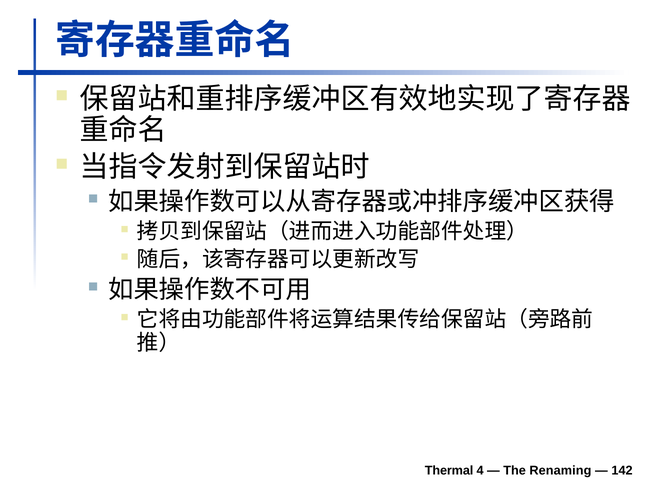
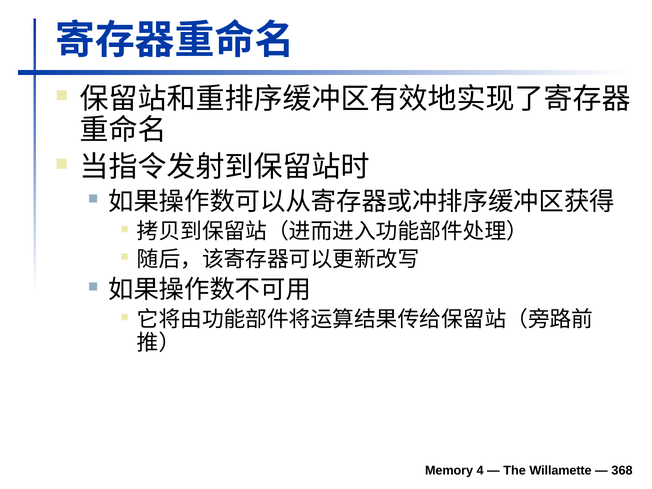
Thermal: Thermal -> Memory (449, 471)
Renaming: Renaming -> Willamette (561, 471)
142: 142 -> 368 (622, 471)
